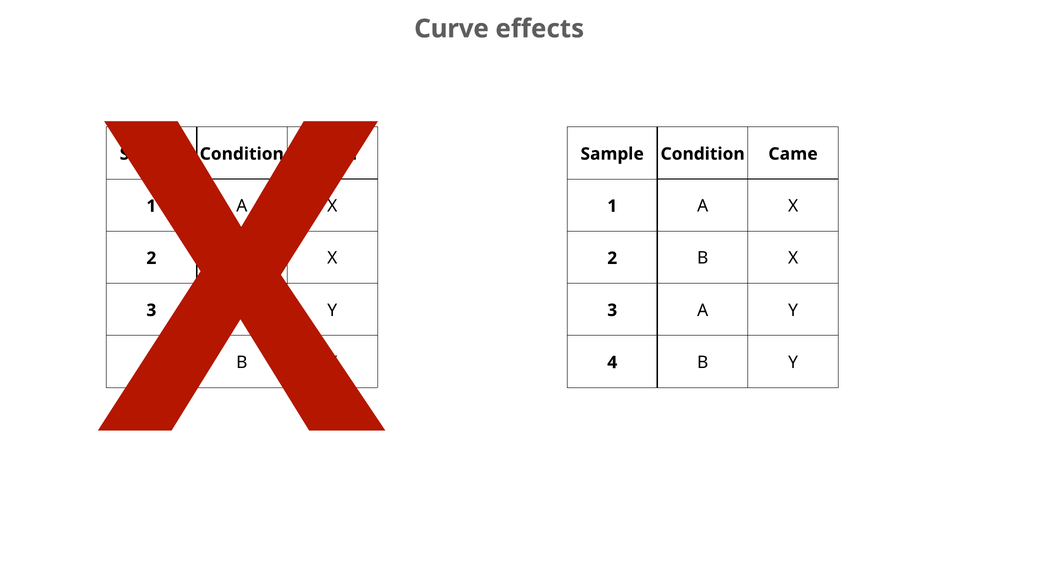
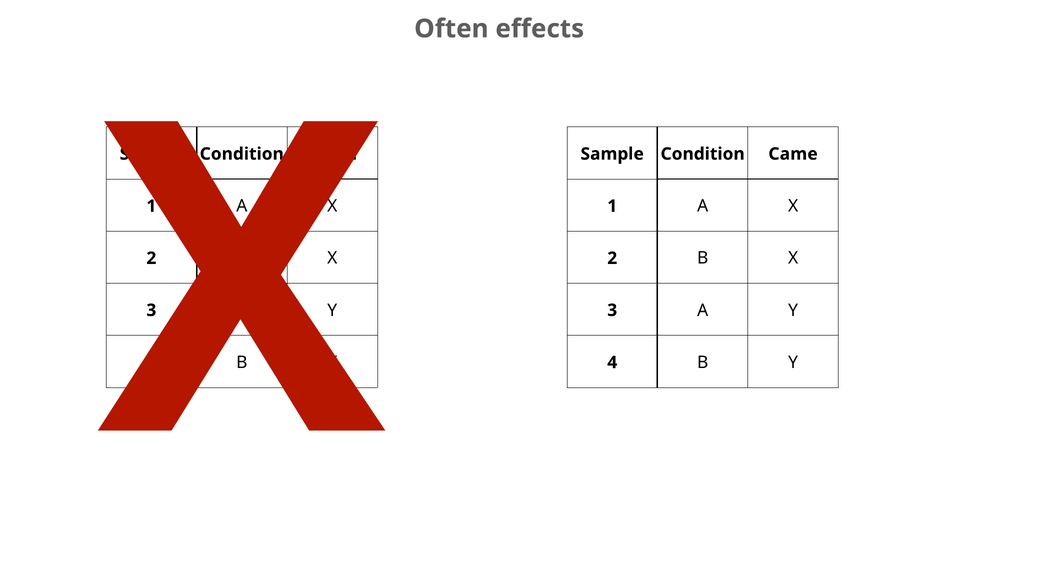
Curve: Curve -> Often (451, 29)
